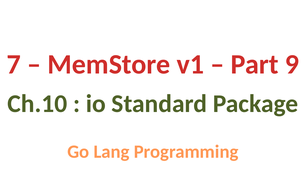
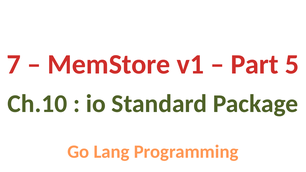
9: 9 -> 5 (292, 65)
